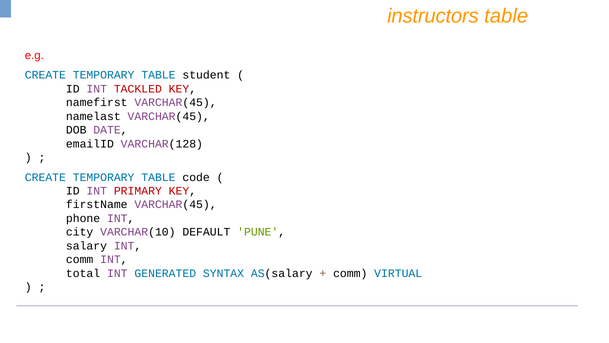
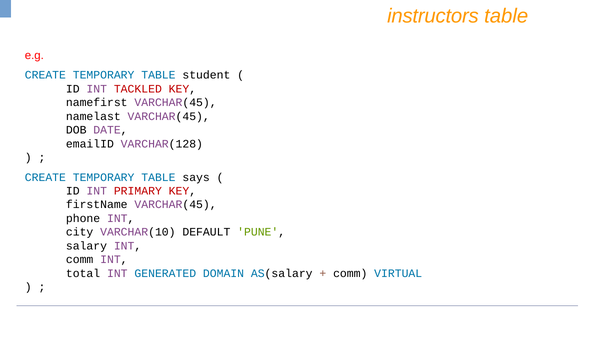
code: code -> says (196, 177)
SYNTAX: SYNTAX -> DOMAIN (224, 273)
